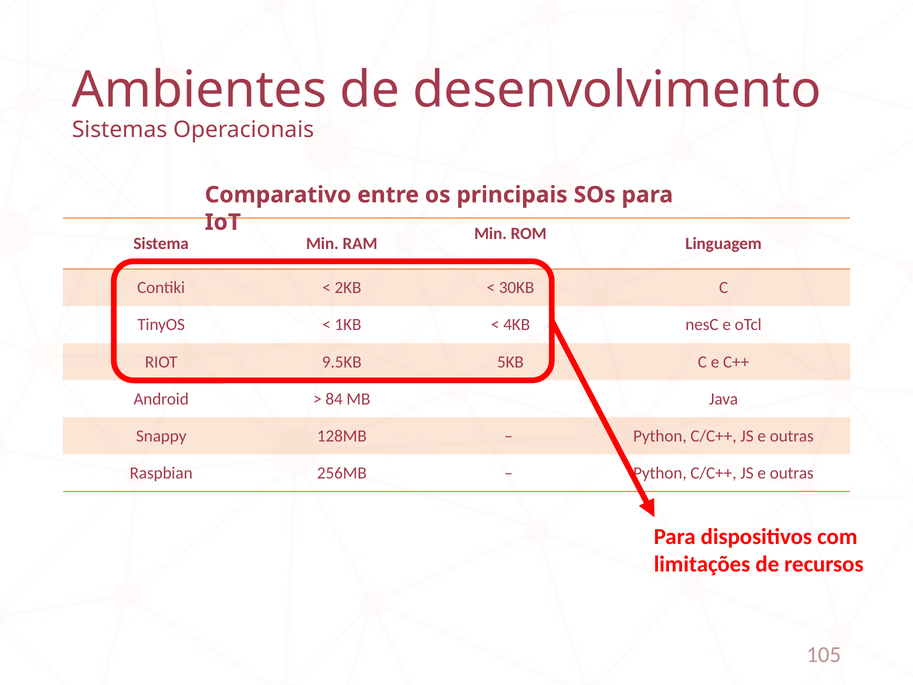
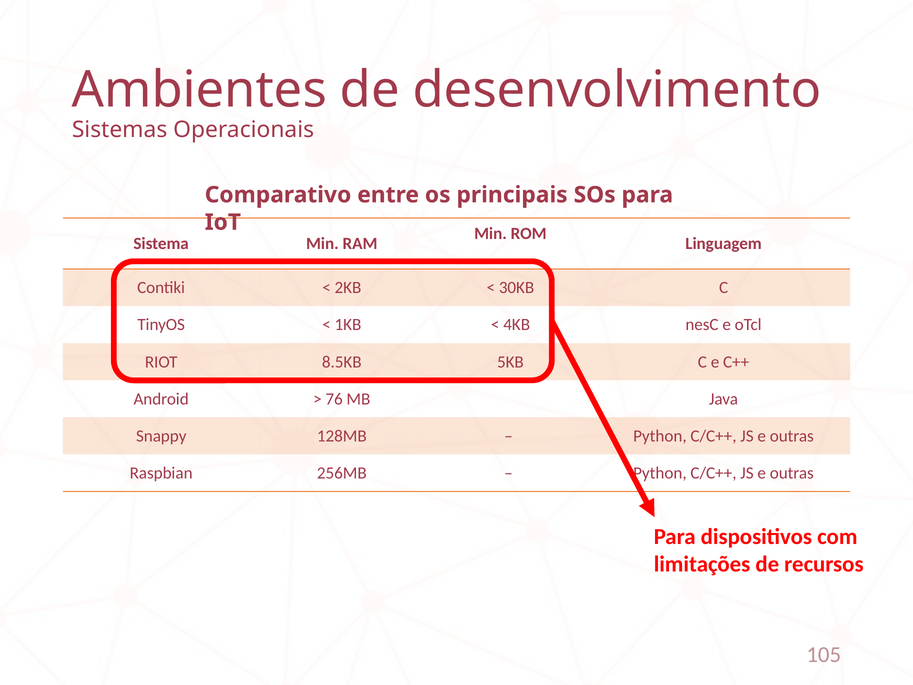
9.5KB: 9.5KB -> 8.5KB (342, 362)
84: 84 -> 76 (334, 399)
